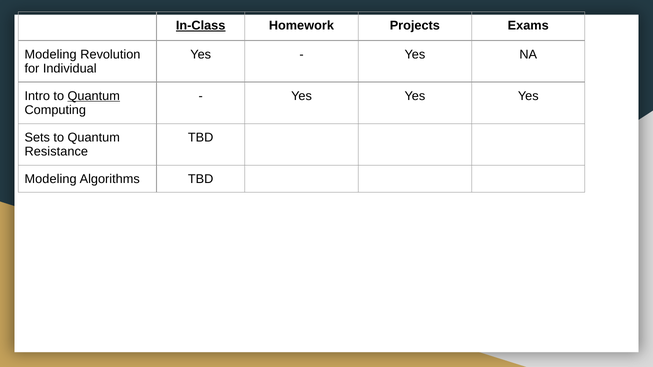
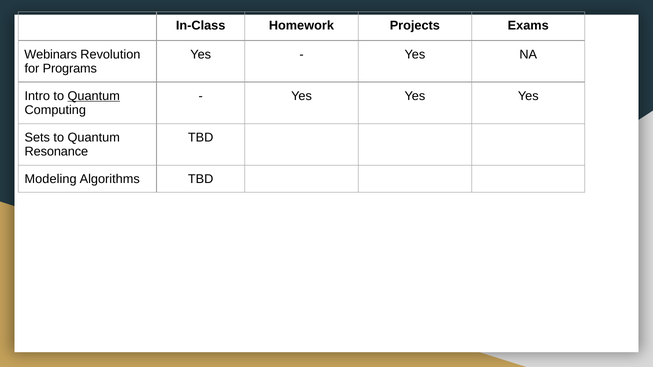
In-Class underline: present -> none (201, 26)
Modeling: Modeling -> Webinars (51, 54)
Individual: Individual -> Programs (70, 69)
Resistance: Resistance -> Resonance (56, 152)
